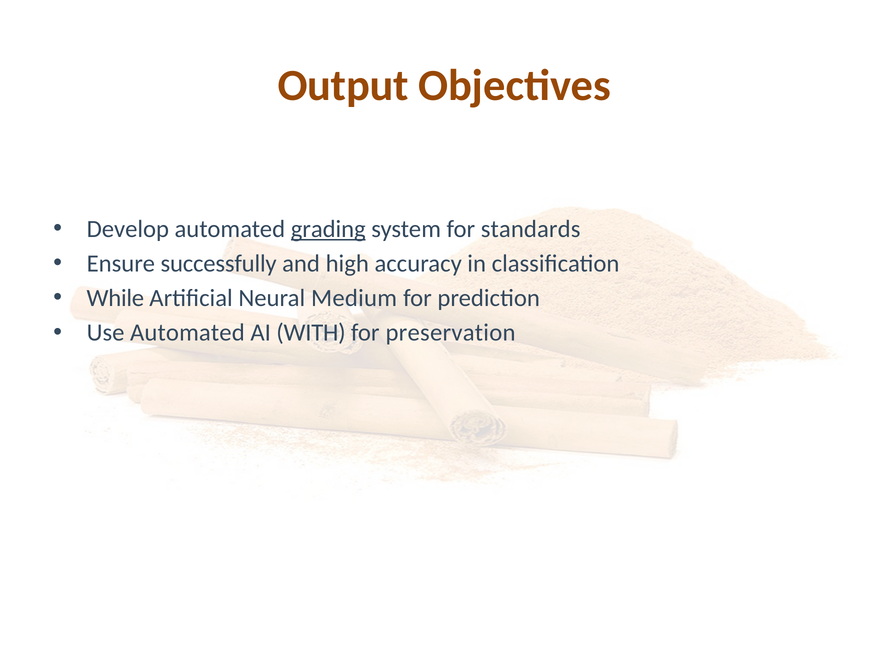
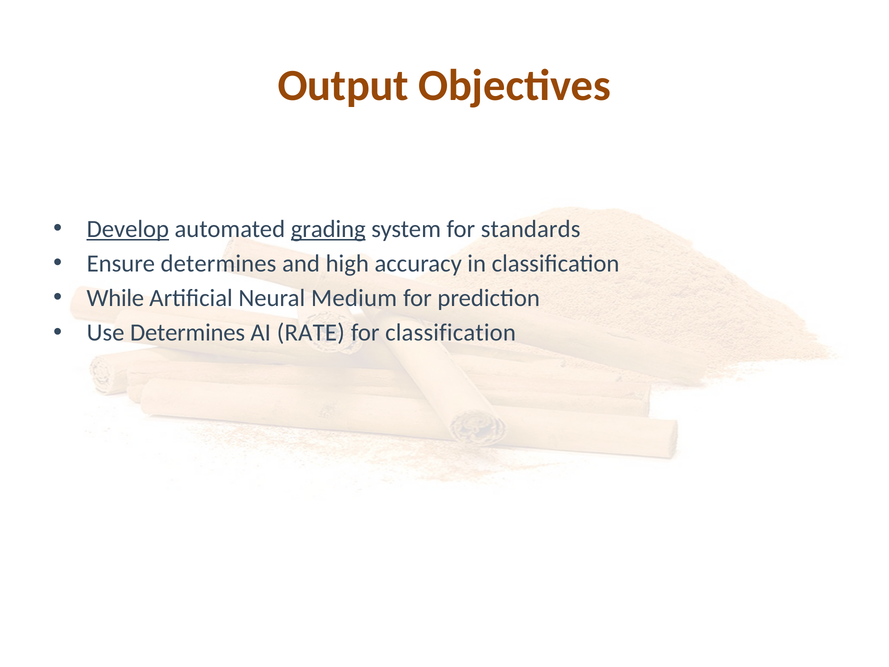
Develop underline: none -> present (128, 229)
Ensure successfully: successfully -> determines (218, 264)
Use Automated: Automated -> Determines (188, 333)
WITH: WITH -> RATE (311, 333)
for preservation: preservation -> classification (451, 333)
